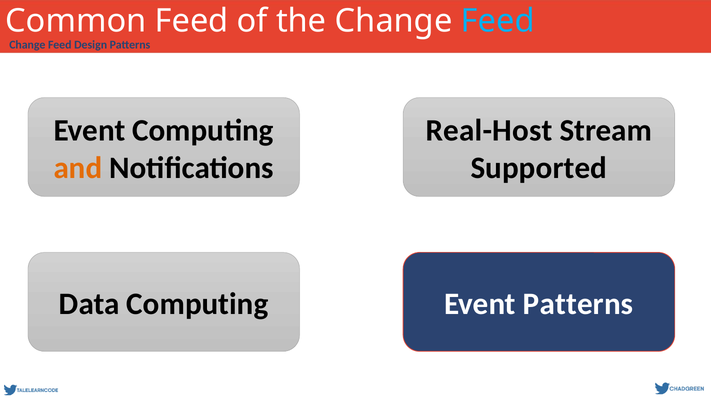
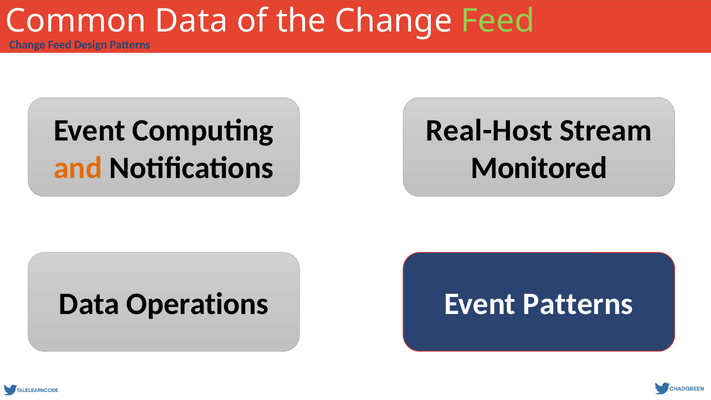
Feed: Feed -> Data (191, 21)
Feed colour: light blue -> light green (498, 21)
Supported: Supported -> Monitored (539, 168)
Data Computing: Computing -> Operations (198, 304)
